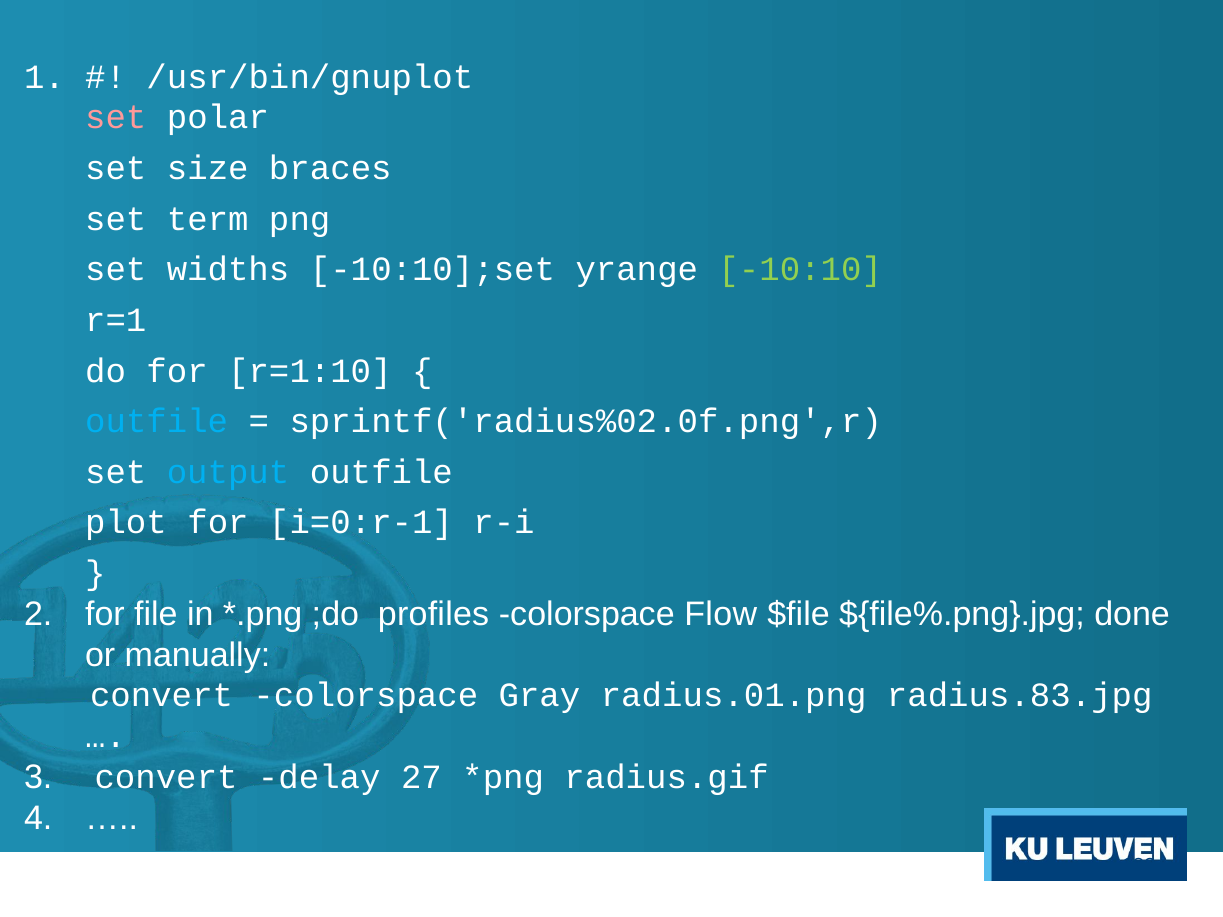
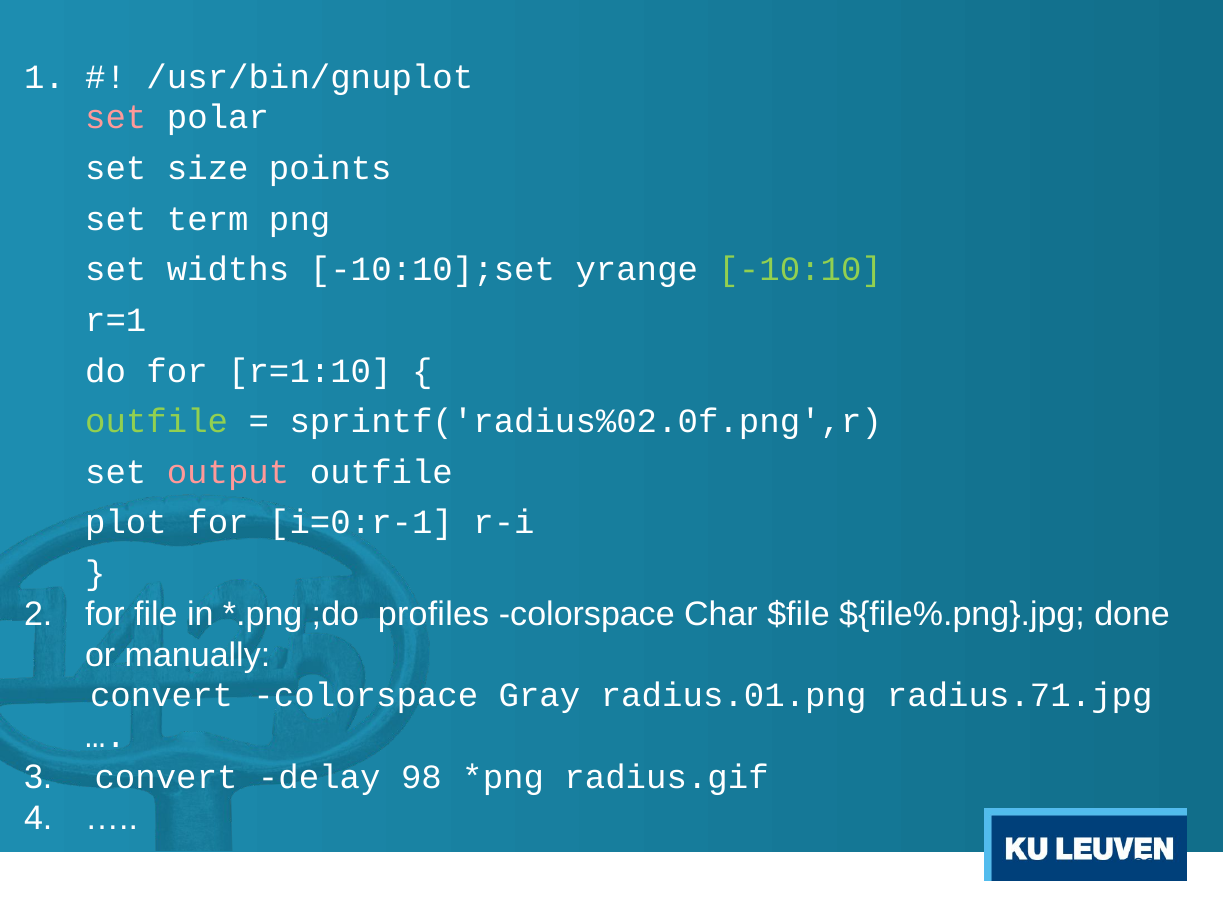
braces: braces -> points (330, 168)
outfile colour: light blue -> light green (157, 422)
output colour: light blue -> pink (228, 472)
Flow: Flow -> Char (721, 614)
radius.83.jpg: radius.83.jpg -> radius.71.jpg (1020, 696)
27: 27 -> 98 (421, 777)
